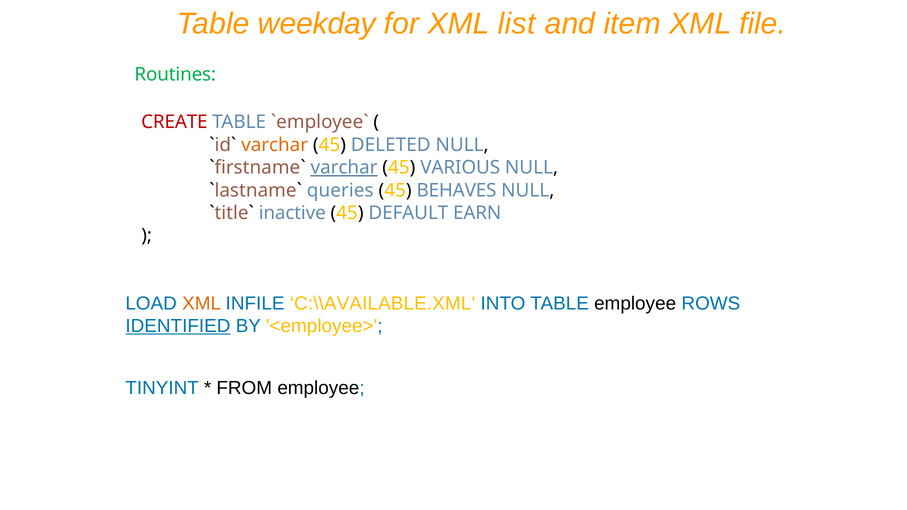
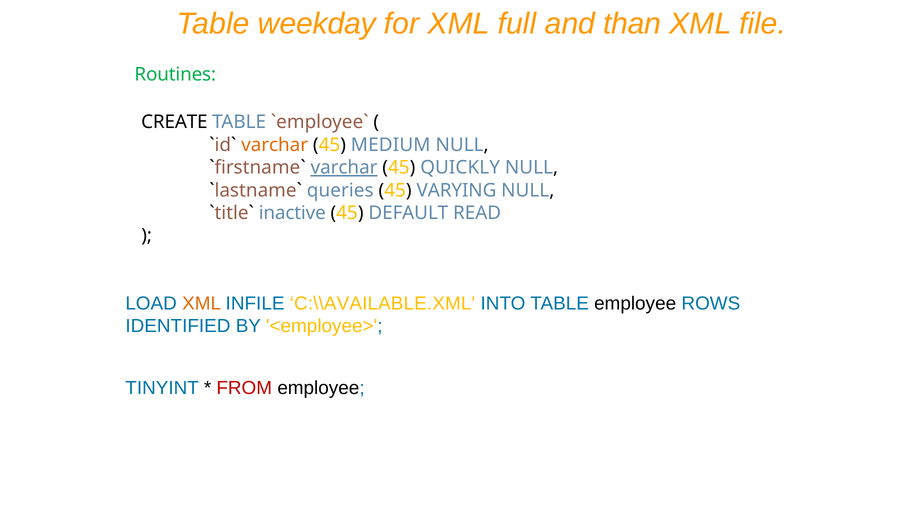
list: list -> full (517, 24)
item: item -> than (632, 24)
CREATE colour: red -> black (174, 122)
DELETED: DELETED -> MEDIUM (391, 145)
VARIOUS: VARIOUS -> QUICKLY (460, 168)
BEHAVES: BEHAVES -> VARYING (456, 190)
EARN: EARN -> READ (477, 213)
IDENTIFIED underline: present -> none (178, 326)
FROM colour: black -> red (244, 388)
